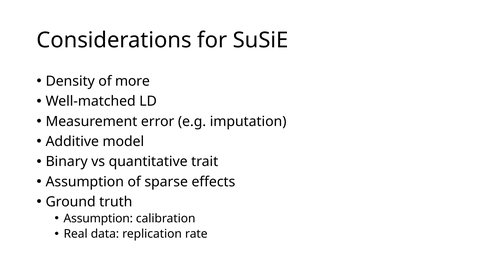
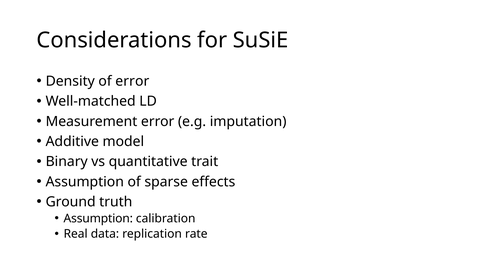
of more: more -> error (132, 81)
